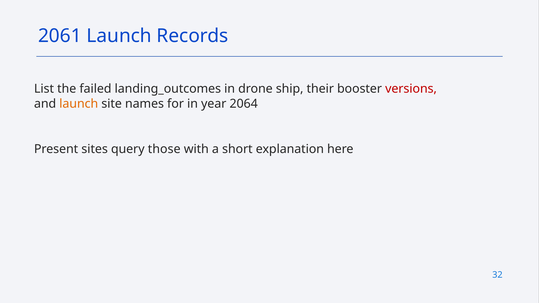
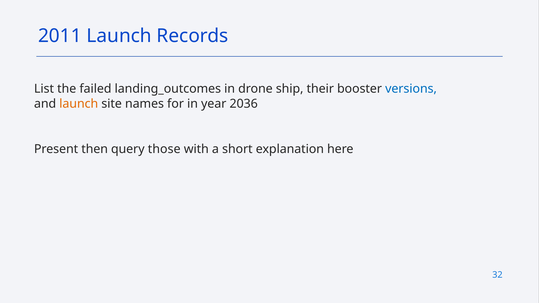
2061: 2061 -> 2011 (60, 36)
versions colour: red -> blue (411, 89)
2064: 2064 -> 2036 (244, 104)
sites: sites -> then (95, 149)
